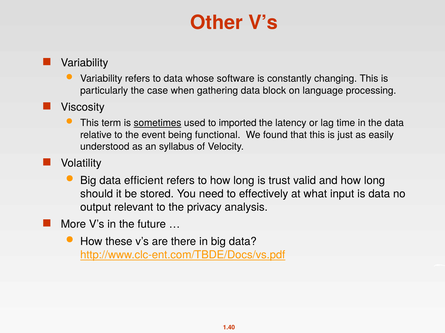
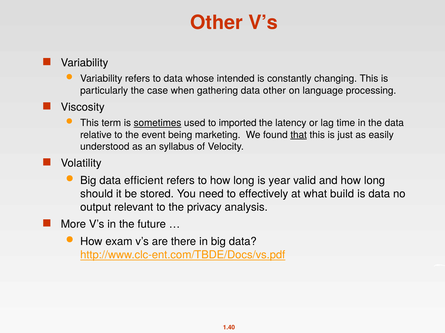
software: software -> intended (236, 79)
data block: block -> other (274, 91)
functional: functional -> marketing (218, 135)
that underline: none -> present (299, 135)
trust: trust -> year (279, 181)
input: input -> build (342, 194)
these: these -> exam (119, 242)
